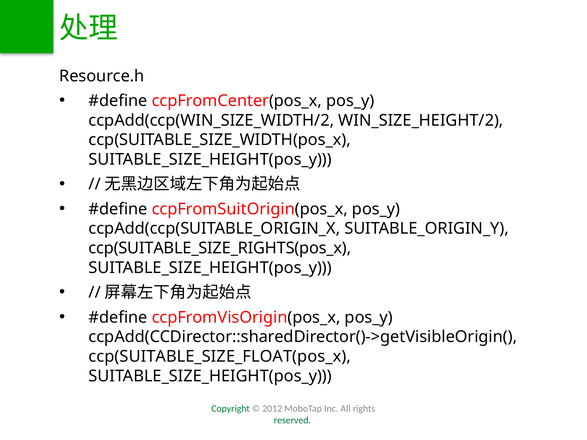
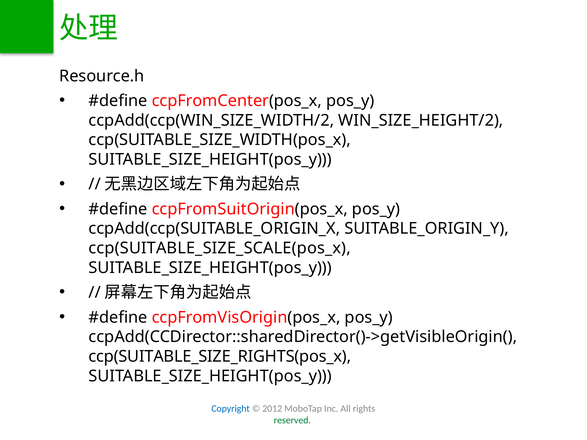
ccp(SUITABLE_SIZE_RIGHTS(pos_x: ccp(SUITABLE_SIZE_RIGHTS(pos_x -> ccp(SUITABLE_SIZE_SCALE(pos_x (220, 248)
ccp(SUITABLE_SIZE_FLOAT(pos_x: ccp(SUITABLE_SIZE_FLOAT(pos_x -> ccp(SUITABLE_SIZE_RIGHTS(pos_x (220, 357)
Copyright colour: green -> blue (231, 409)
